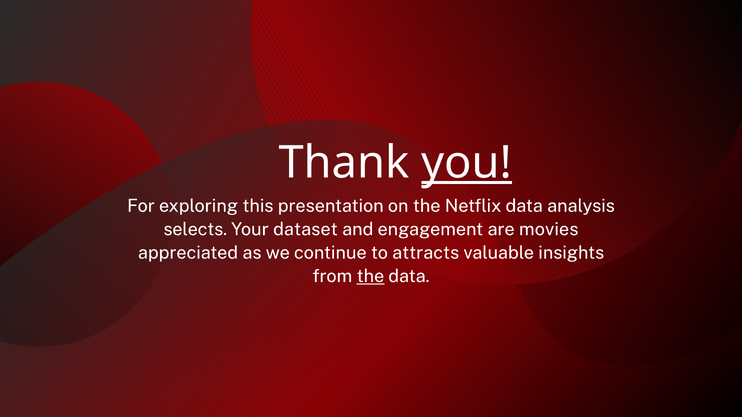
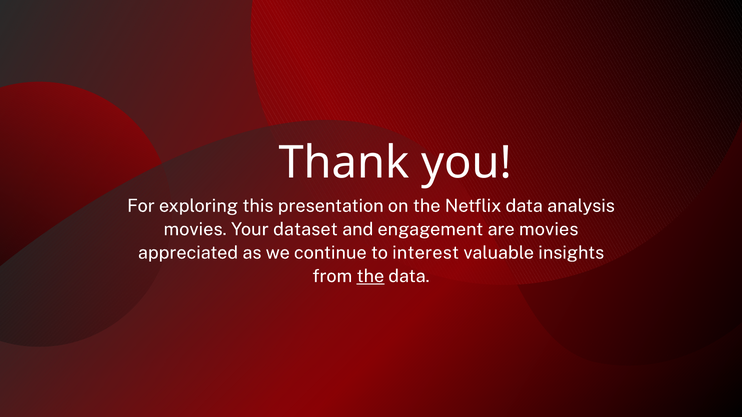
you underline: present -> none (467, 163)
selects: selects -> movies (195, 230)
attracts: attracts -> interest (426, 253)
